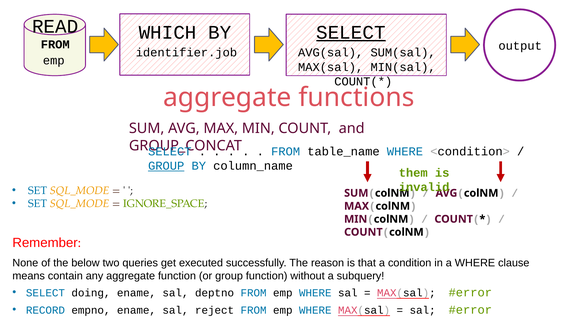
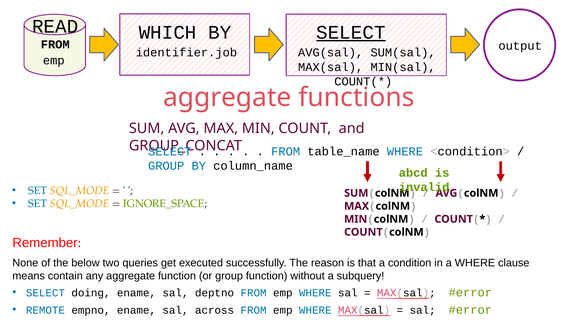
GROUP underline: present -> none (166, 166)
them: them -> abcd (413, 173)
RECORD: RECORD -> REMOTE (45, 311)
reject: reject -> across (215, 311)
